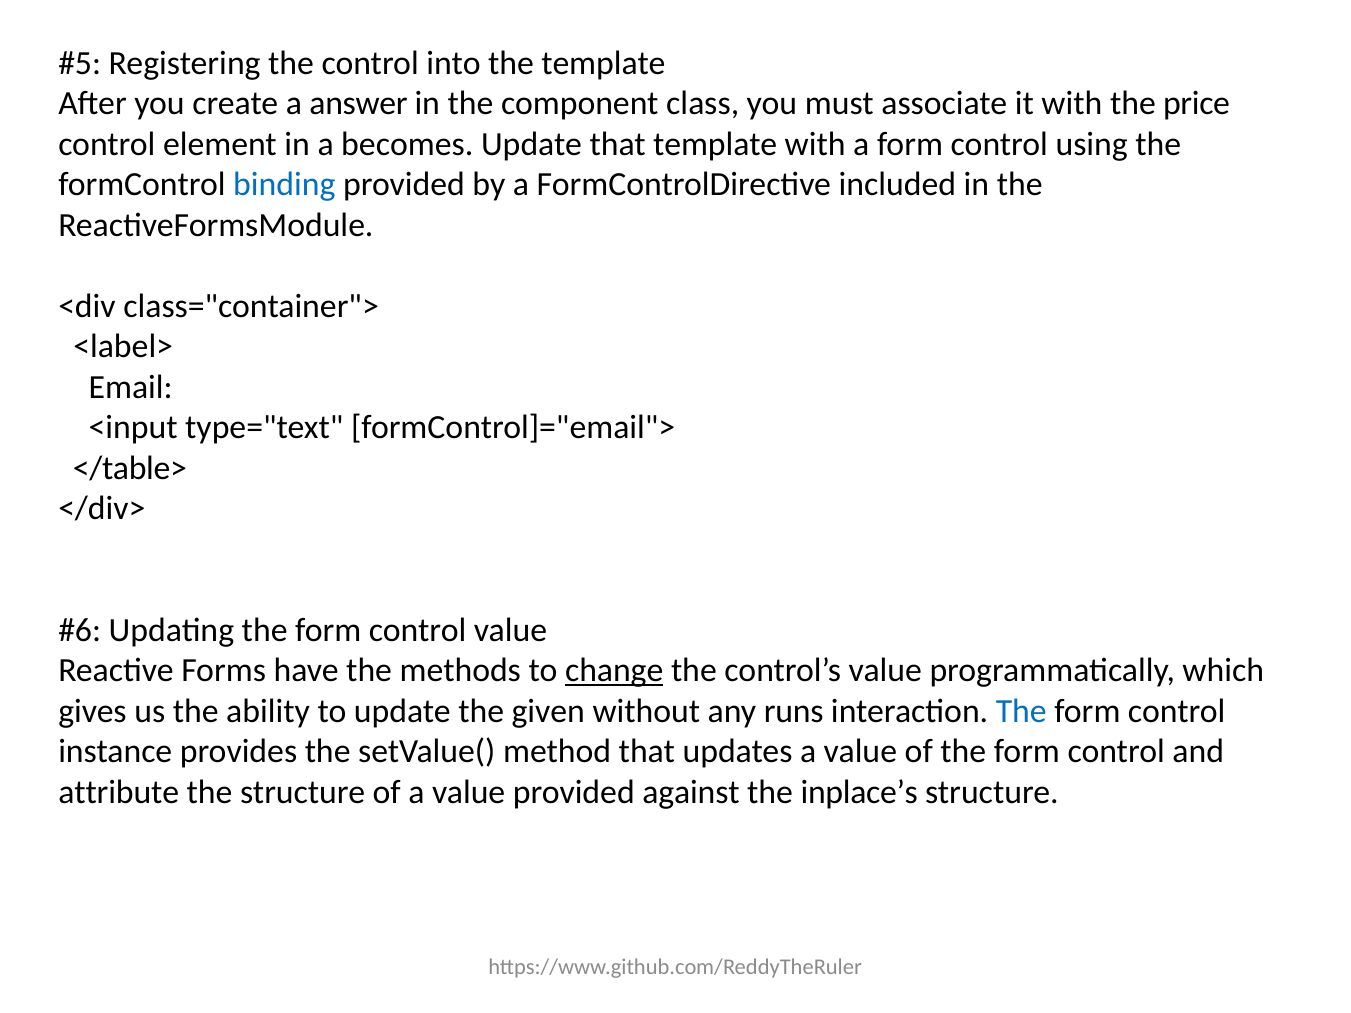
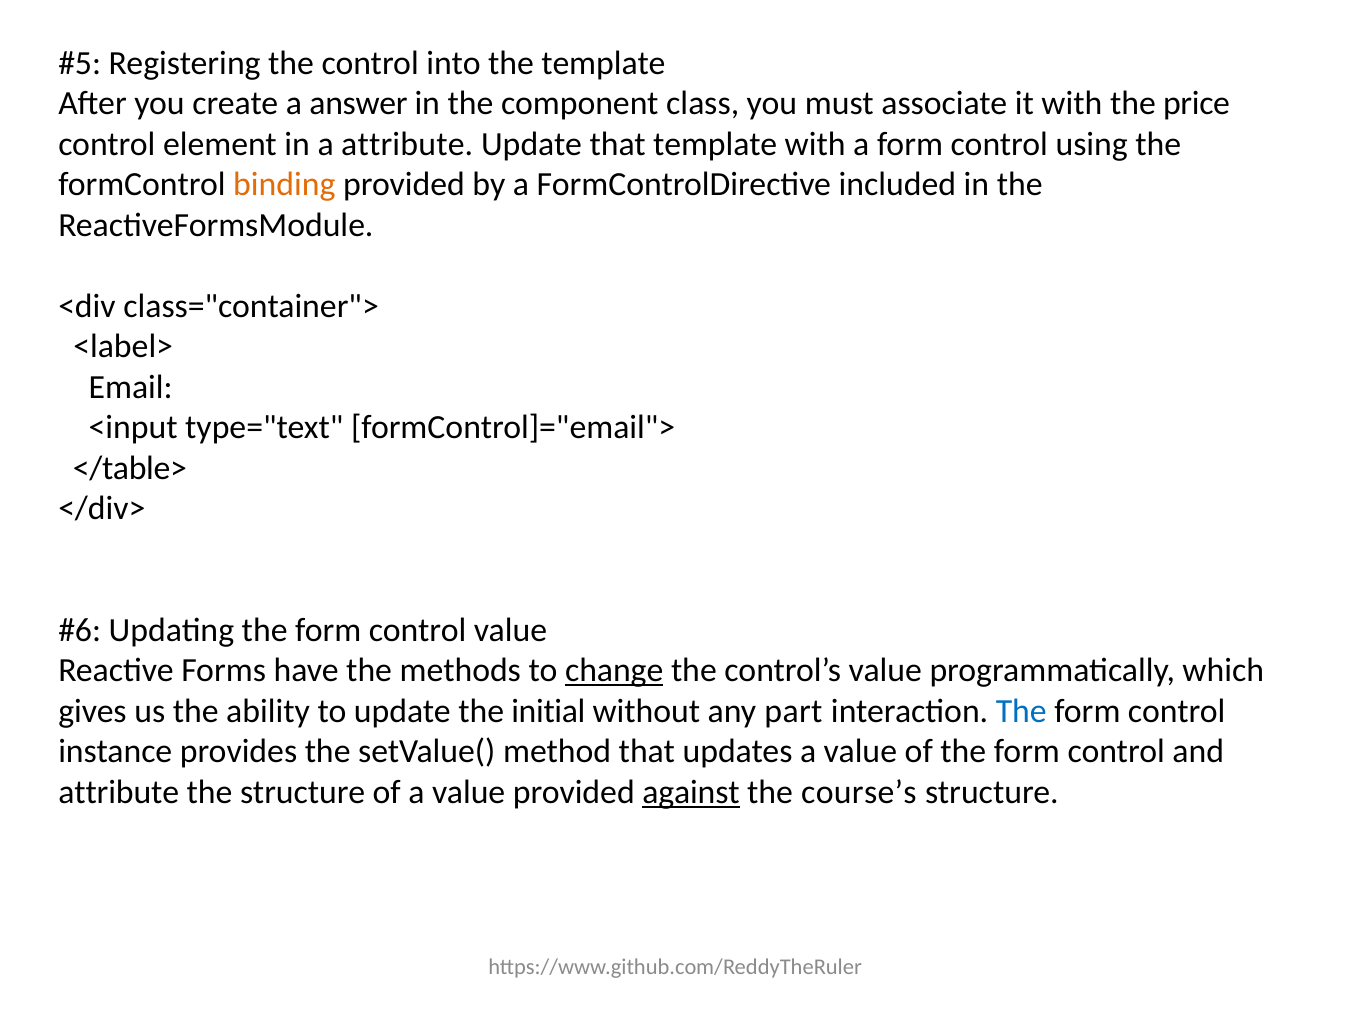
a becomes: becomes -> attribute (407, 144)
binding colour: blue -> orange (284, 185)
given: given -> initial (548, 711)
runs: runs -> part (793, 711)
against underline: none -> present (691, 793)
inplace’s: inplace’s -> course’s (859, 793)
